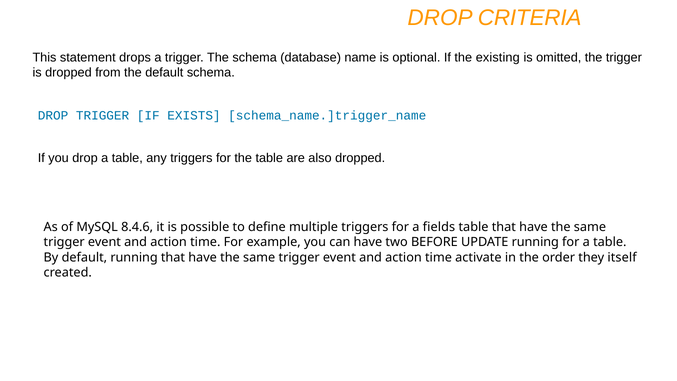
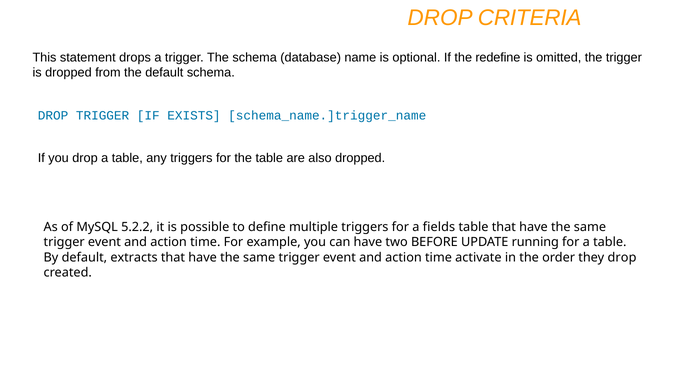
existing: existing -> redefine (498, 58)
8.4.6: 8.4.6 -> 5.2.2 (137, 227)
default running: running -> extracts (134, 257)
they itself: itself -> drop (622, 257)
